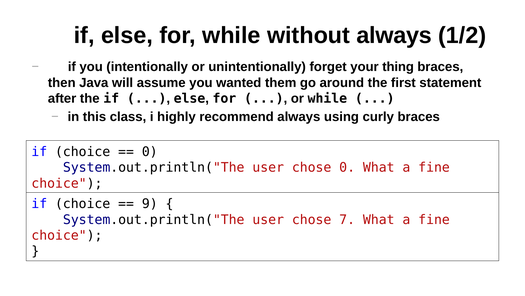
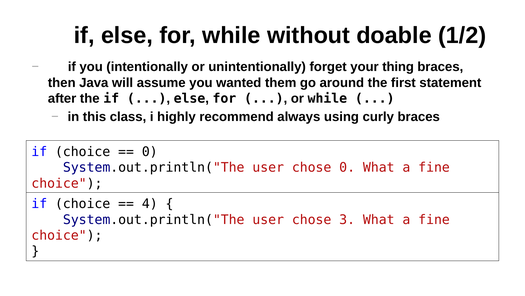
without always: always -> doable (394, 35)
9: 9 -> 4 (150, 203)
7: 7 -> 3 (347, 219)
